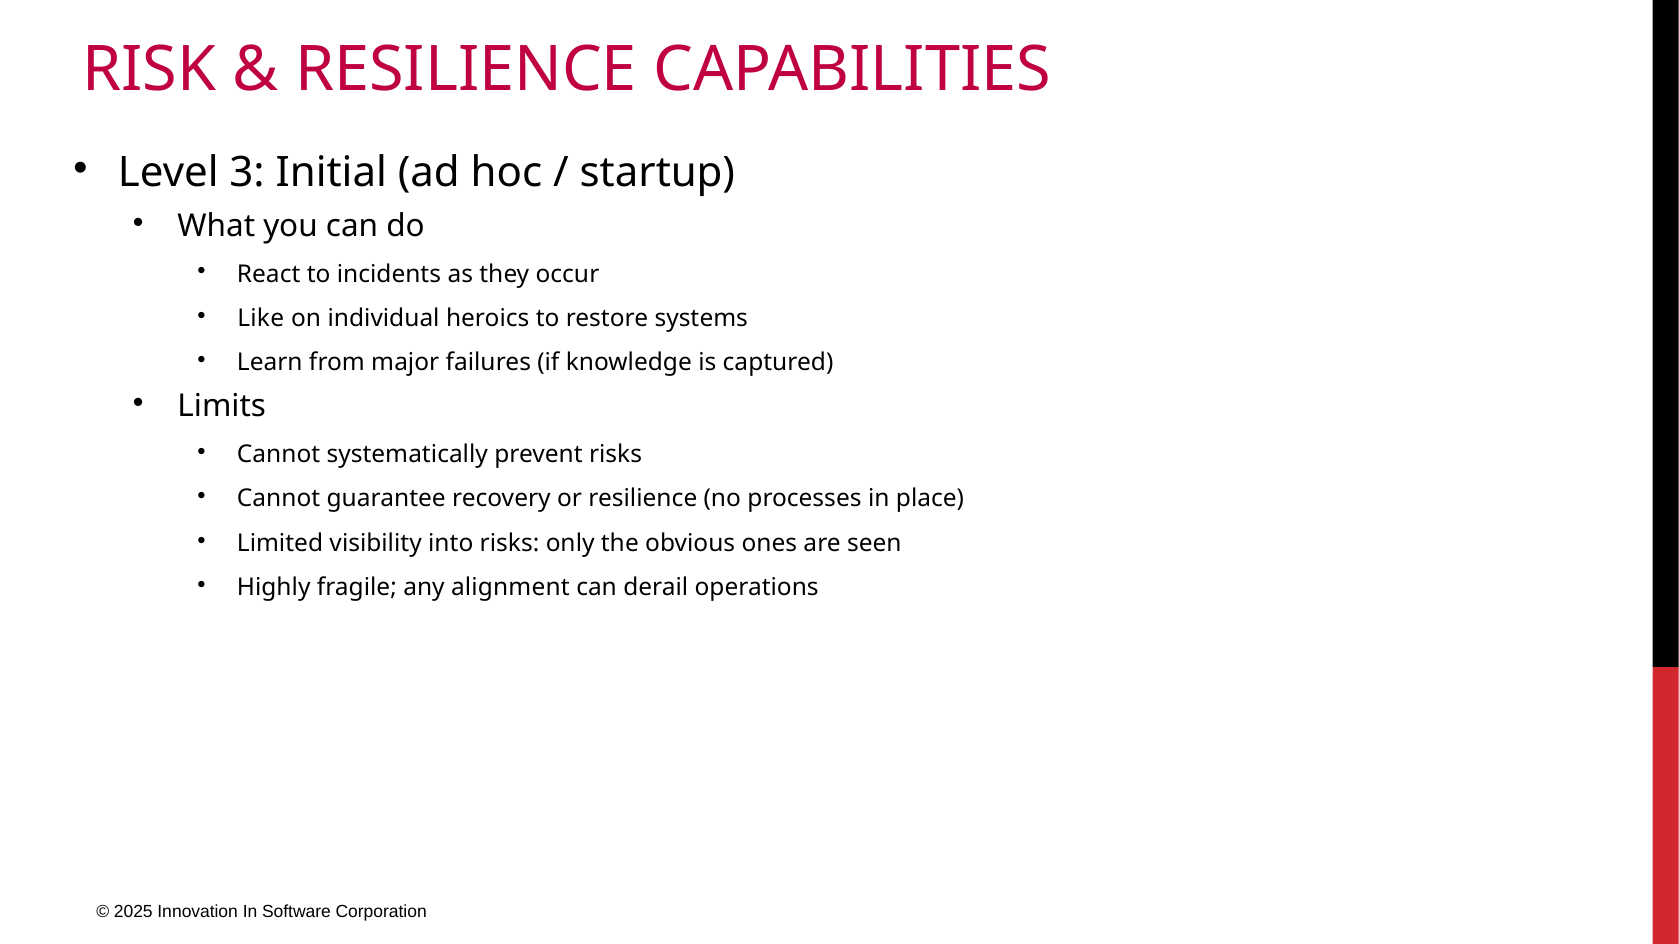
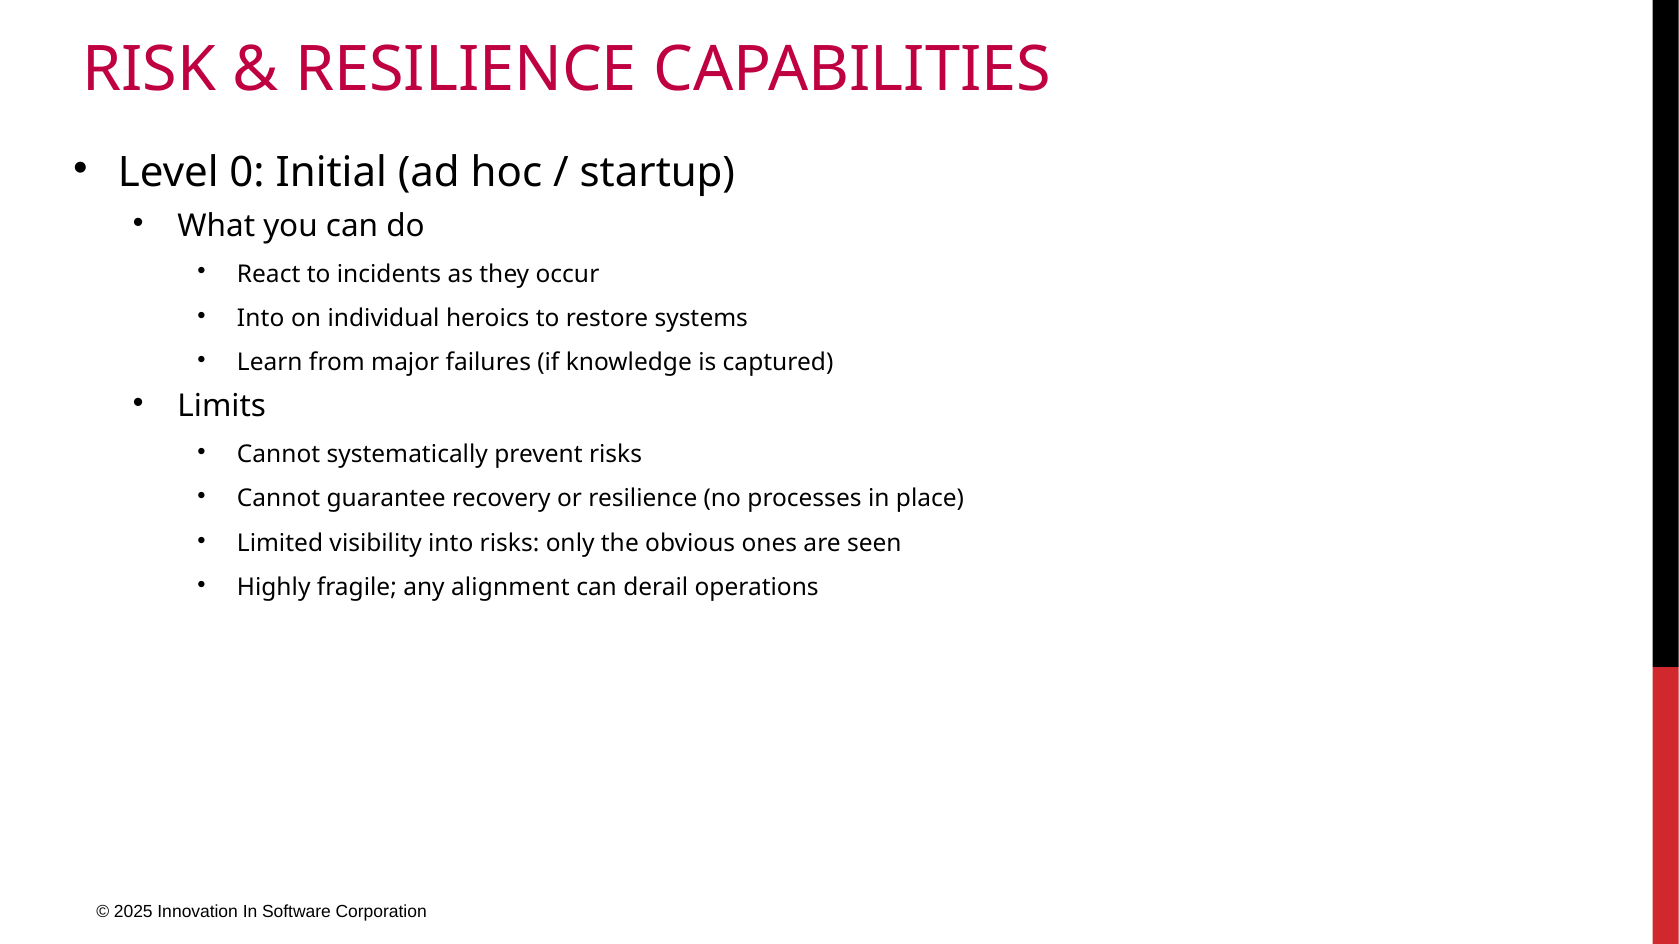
3: 3 -> 0 (247, 173)
Like: Like -> Into (261, 318)
